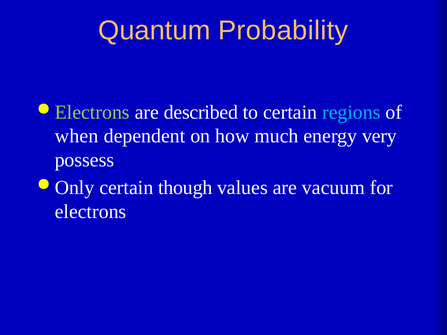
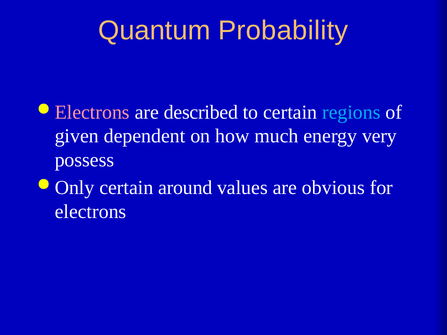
Electrons colour: light green -> pink (92, 112)
when: when -> given (77, 136)
though: though -> around (185, 188)
vacuum: vacuum -> obvious (333, 188)
